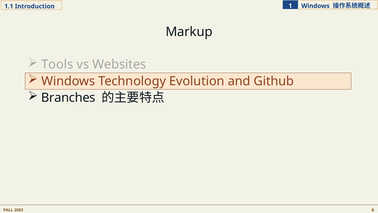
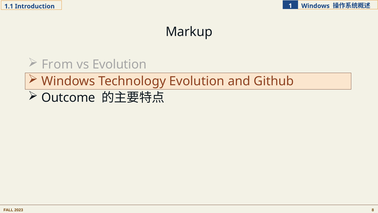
Tools: Tools -> From (57, 64)
vs Websites: Websites -> Evolution (119, 64)
Branches: Branches -> Outcome (68, 98)
